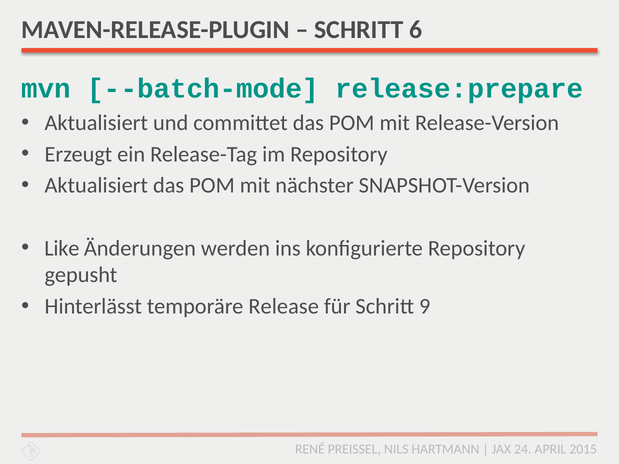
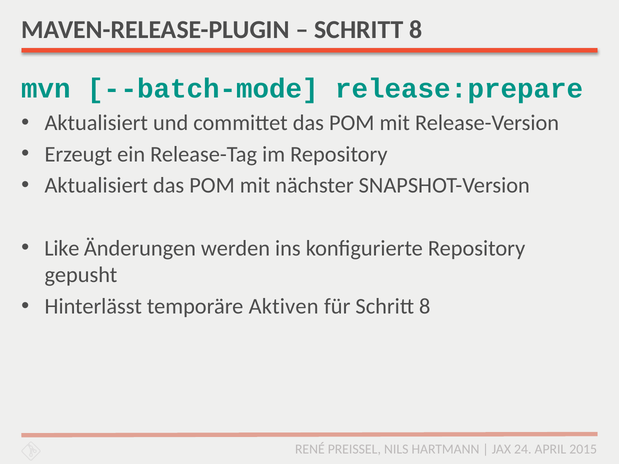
6: 6 -> 8 (416, 30)
Release: Release -> Aktiven (284, 307)
für Schritt 9: 9 -> 8 (425, 307)
